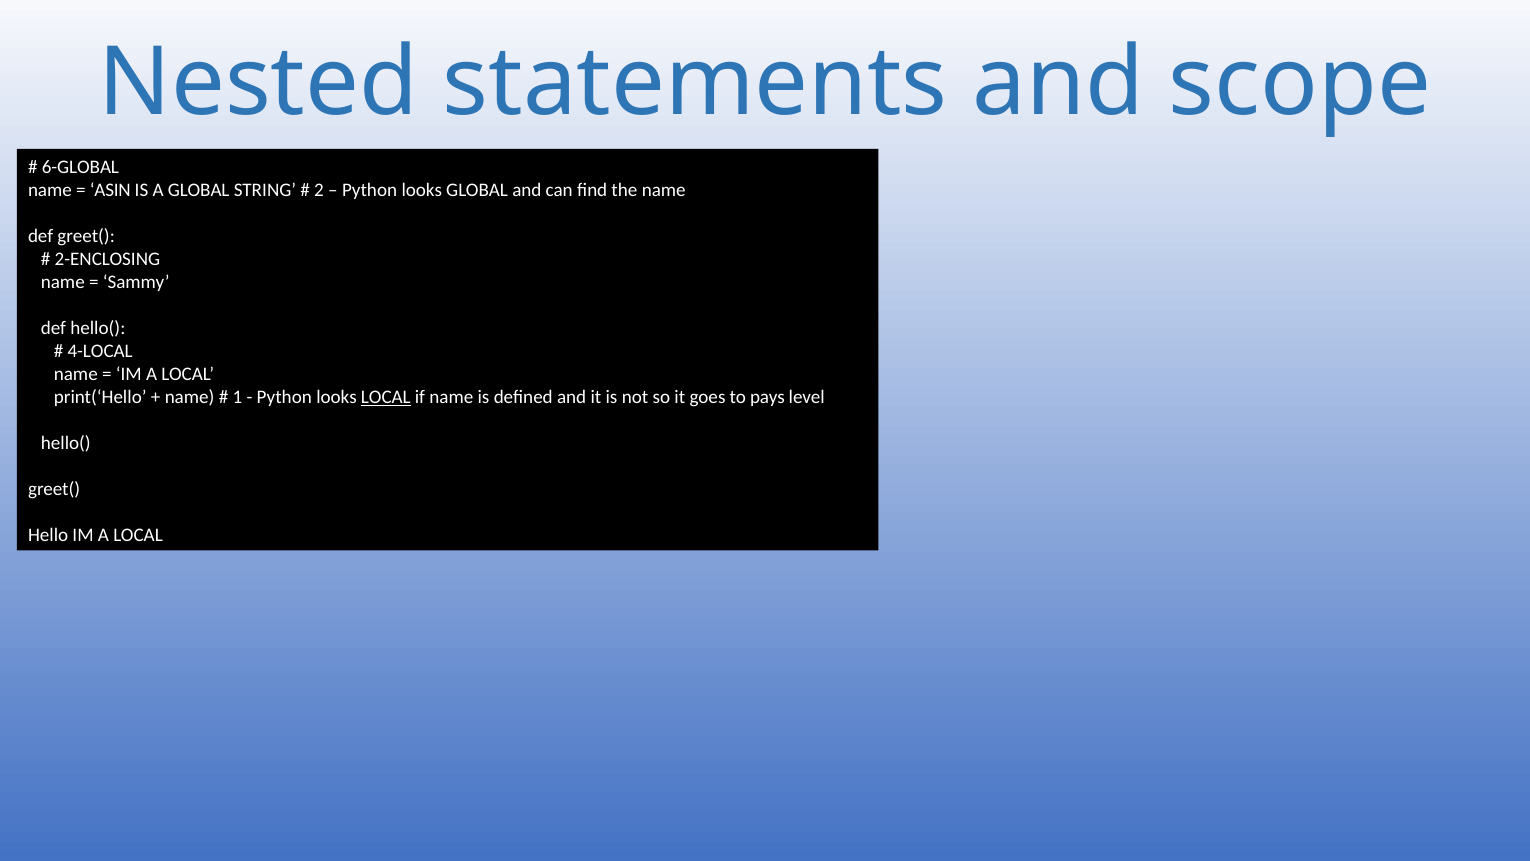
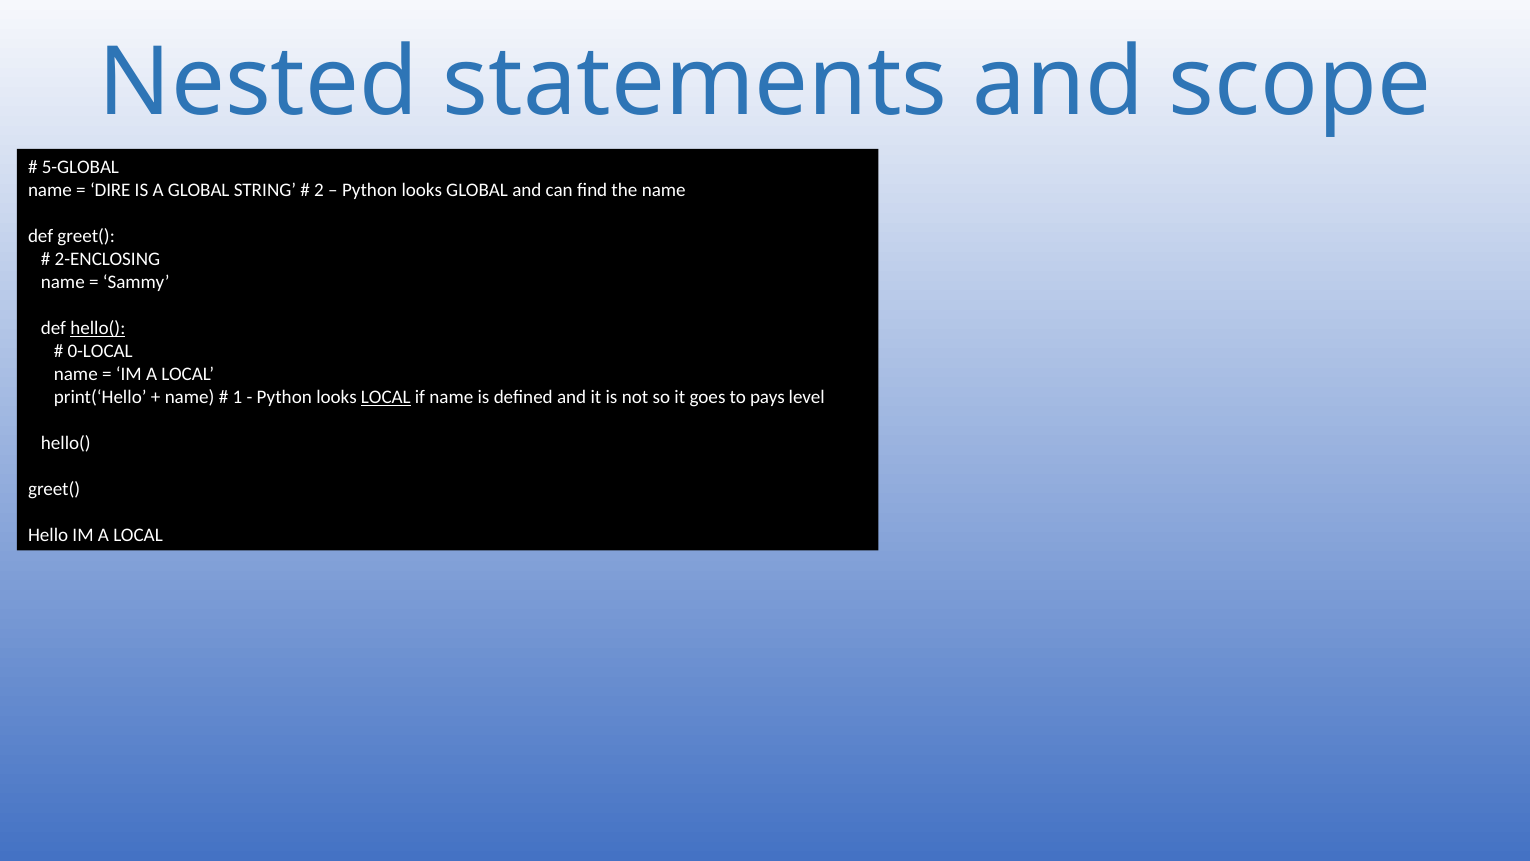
6-GLOBAL: 6-GLOBAL -> 5-GLOBAL (80, 167)
ASIN: ASIN -> DIRE (110, 190)
hello( underline: none -> present (98, 328)
4-LOCAL: 4-LOCAL -> 0-LOCAL (100, 351)
